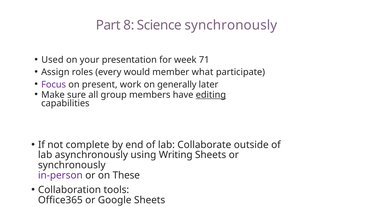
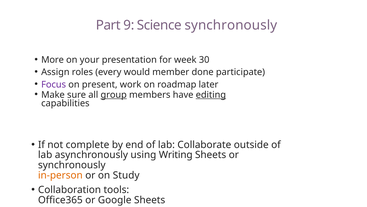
8: 8 -> 9 (129, 25)
Used: Used -> More (53, 60)
71: 71 -> 30 (204, 60)
what: what -> done (203, 72)
generally: generally -> roadmap (177, 84)
group underline: none -> present (114, 95)
in-person colour: purple -> orange (60, 175)
These: These -> Study (126, 175)
